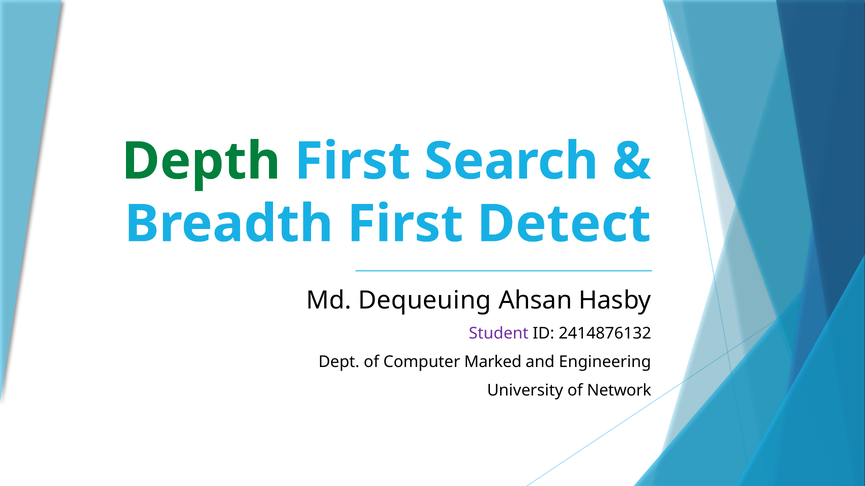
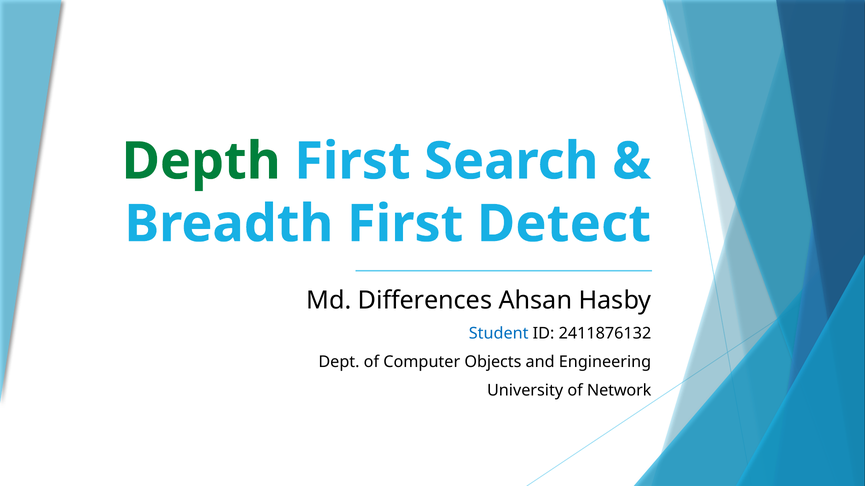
Dequeuing: Dequeuing -> Differences (425, 301)
Student colour: purple -> blue (499, 334)
2414876132: 2414876132 -> 2411876132 (605, 334)
Marked: Marked -> Objects (493, 362)
